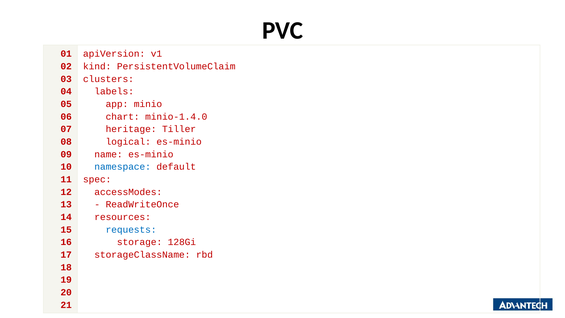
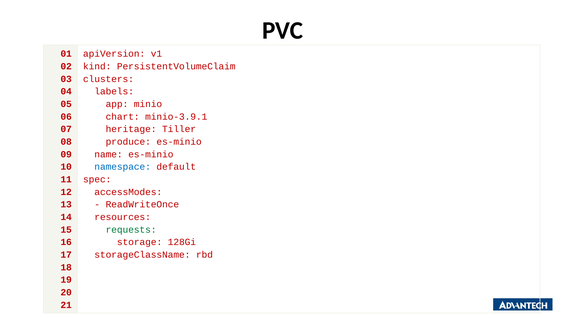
minio-1.4.0: minio-1.4.0 -> minio-3.9.1 (176, 117)
logical: logical -> produce (128, 142)
requests colour: blue -> green (131, 229)
